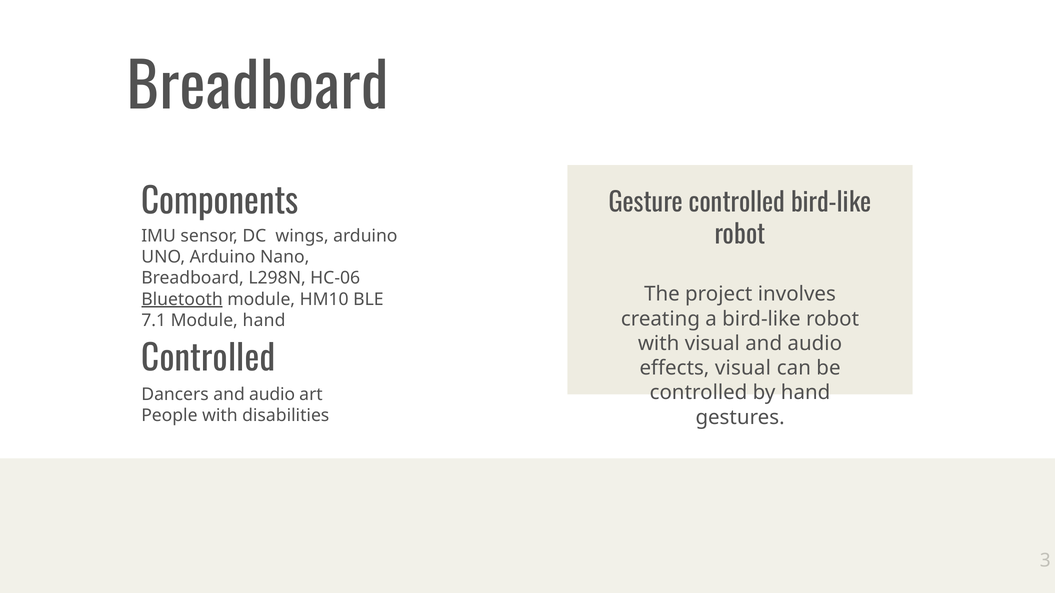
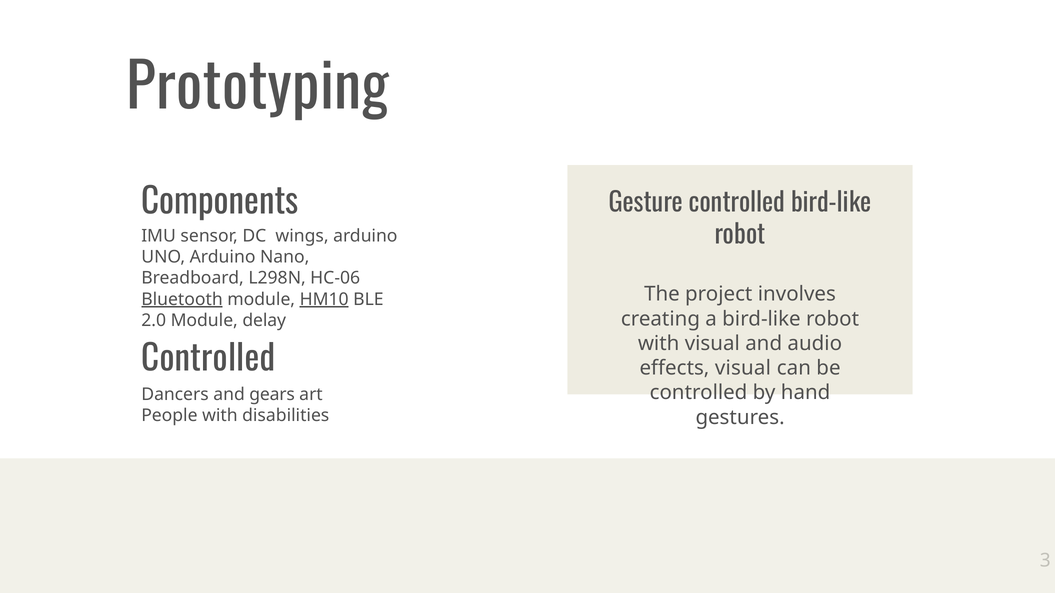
Breadboard: Breadboard -> Prototyping (258, 88)
HM10 underline: none -> present (324, 299)
7.1: 7.1 -> 2.0 (154, 321)
Module hand: hand -> delay (264, 321)
Dancers and audio: audio -> gears (272, 395)
